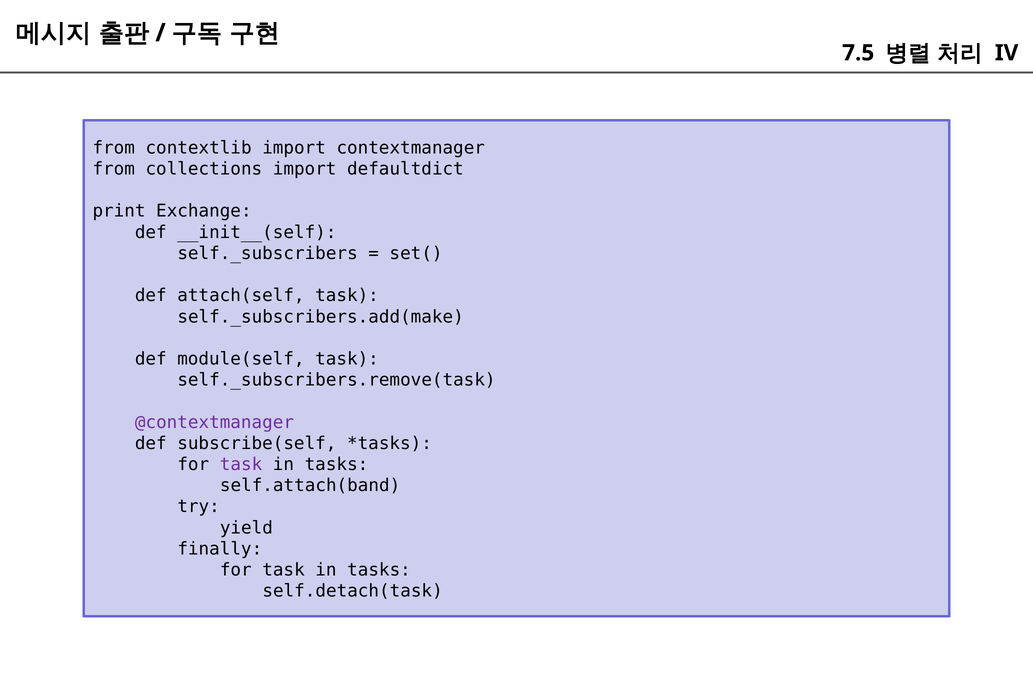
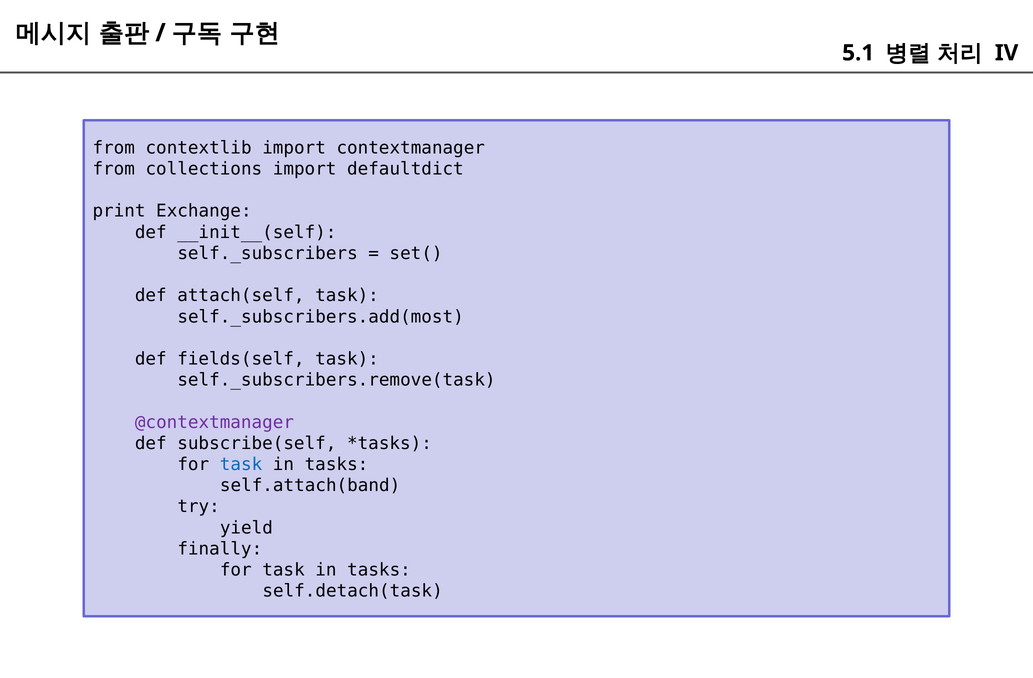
7.5: 7.5 -> 5.1 (858, 53)
self._subscribers.add(make: self._subscribers.add(make -> self._subscribers.add(most (321, 317)
module(self: module(self -> fields(self (241, 359)
task colour: purple -> blue (241, 465)
